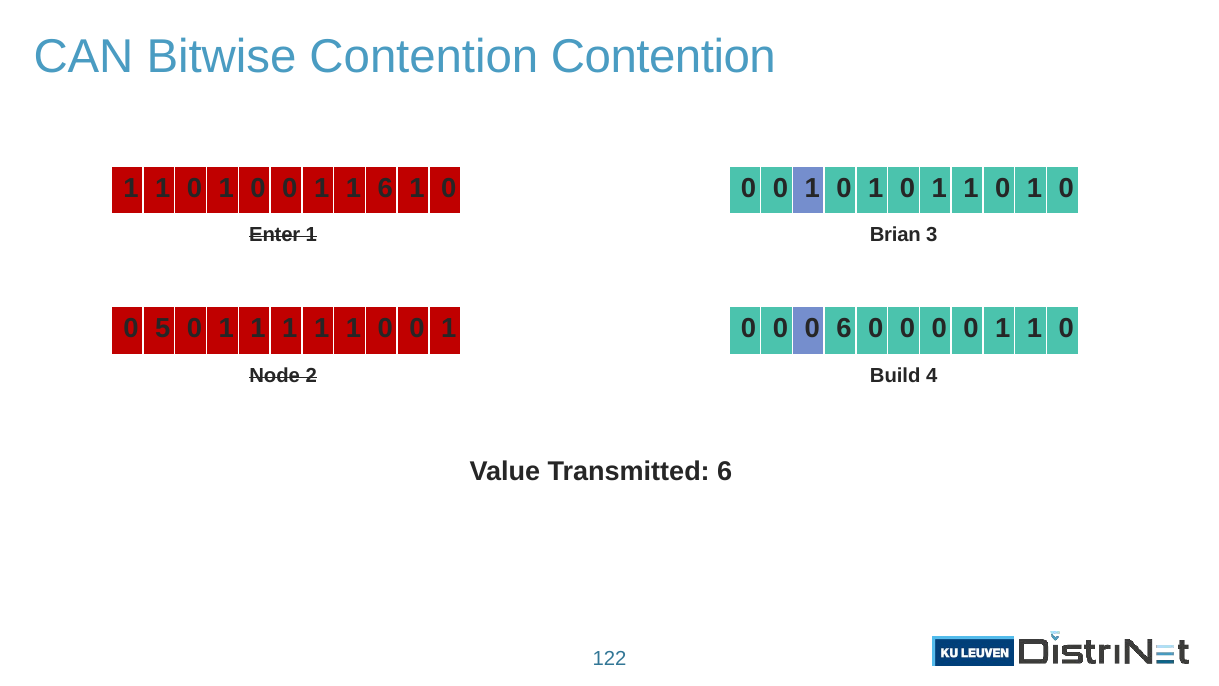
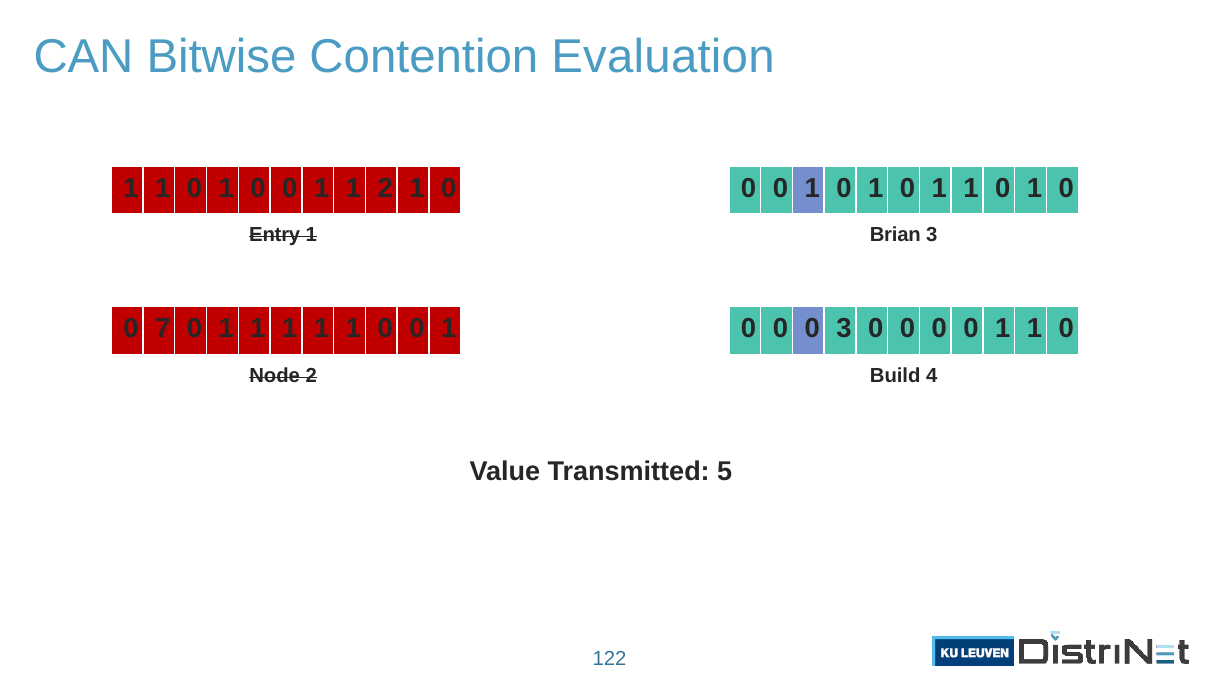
Contention Contention: Contention -> Evaluation (663, 57)
1 6: 6 -> 2 (385, 188)
Enter: Enter -> Entry (275, 235)
5: 5 -> 7 (163, 328)
0 6: 6 -> 3 (844, 328)
Transmitted 6: 6 -> 5 (725, 471)
